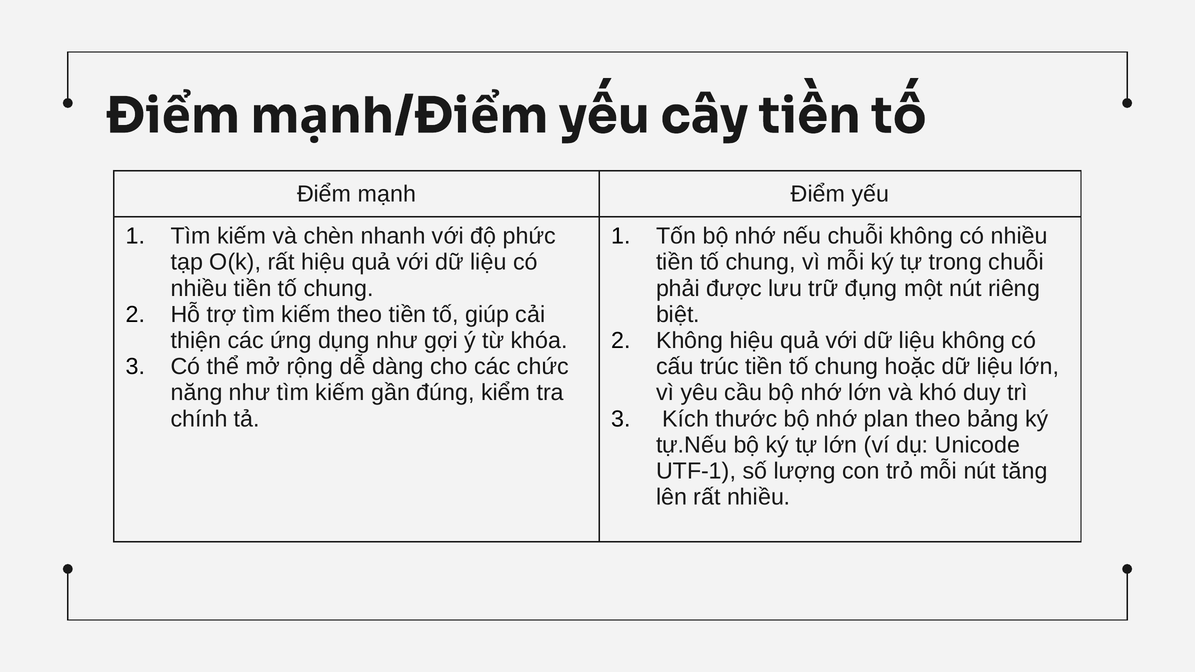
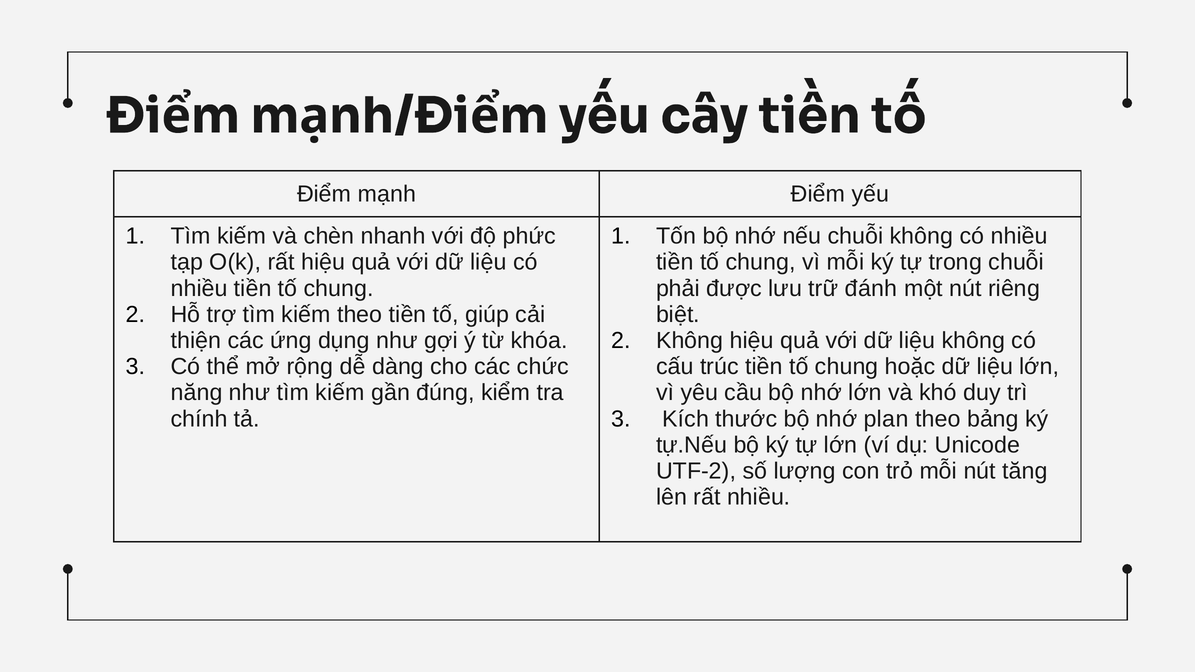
đụng: đụng -> đánh (871, 288)
UTF-1: UTF-1 -> UTF-2 (696, 471)
